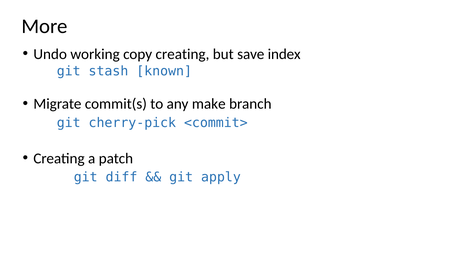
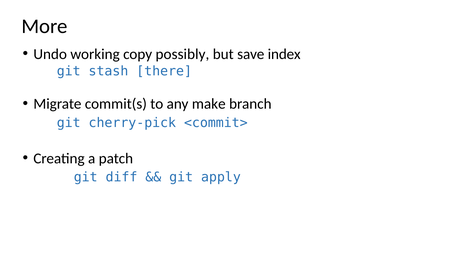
copy creating: creating -> possibly (182, 54)
known: known -> there (164, 71)
